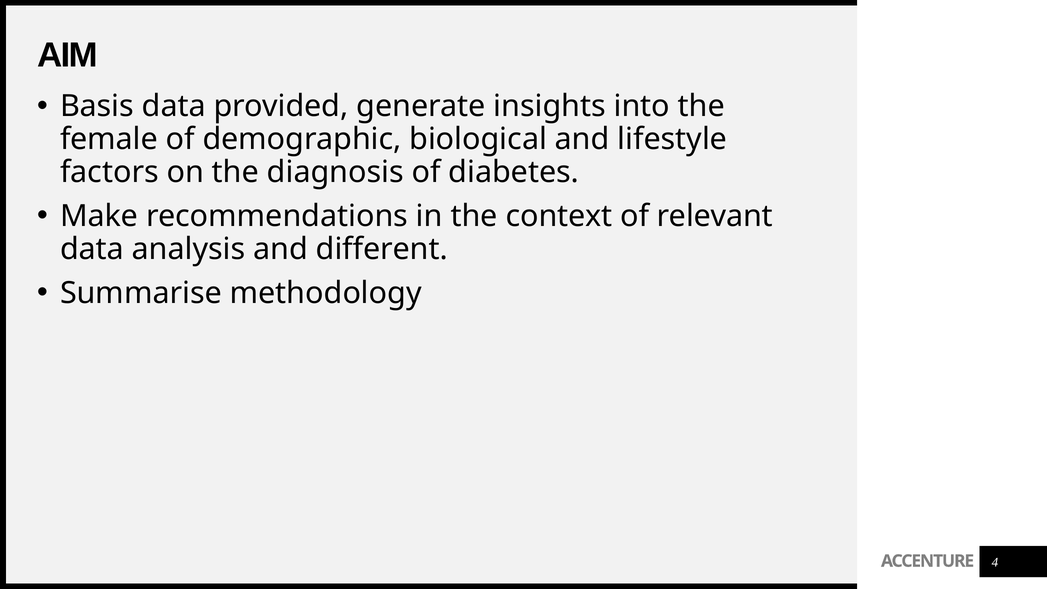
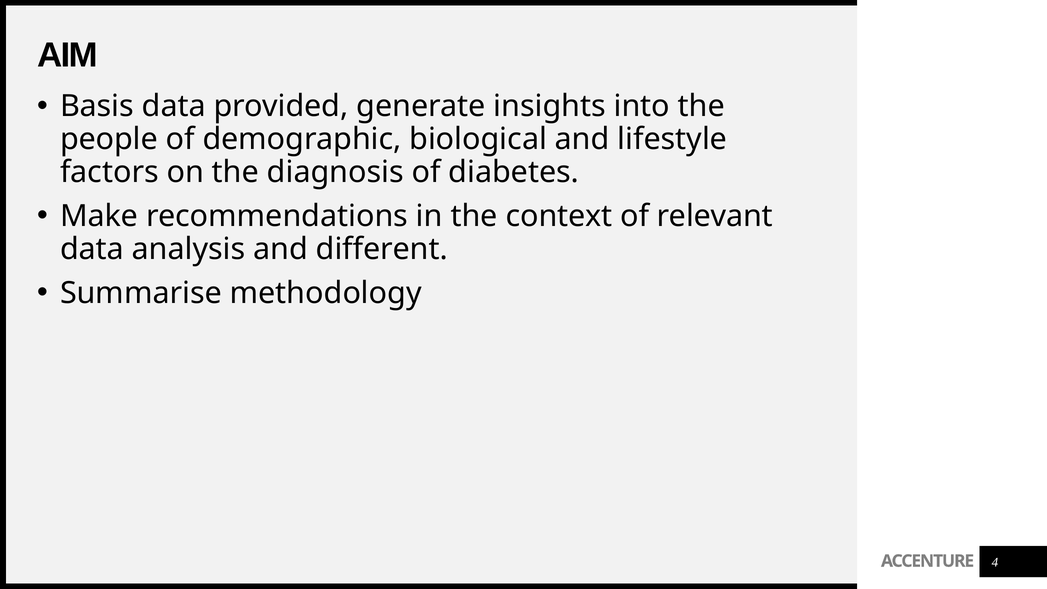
female: female -> people (109, 139)
